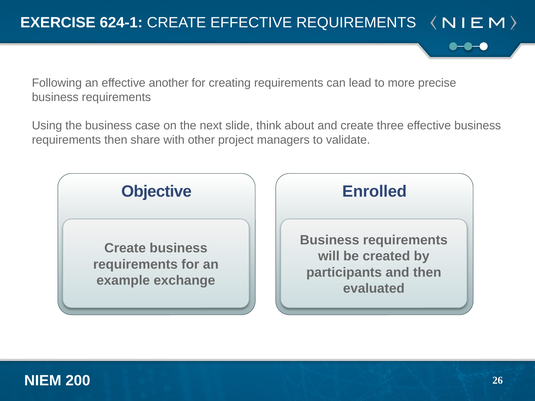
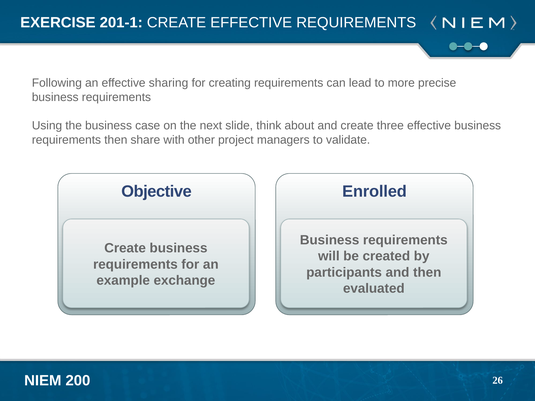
624-1: 624-1 -> 201-1 (121, 23)
another: another -> sharing (169, 83)
